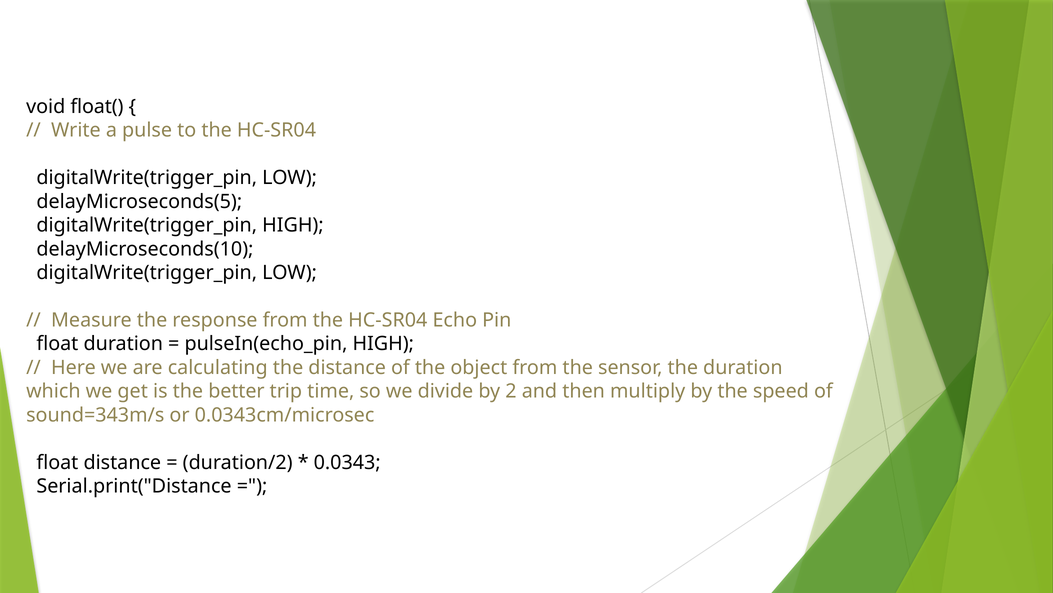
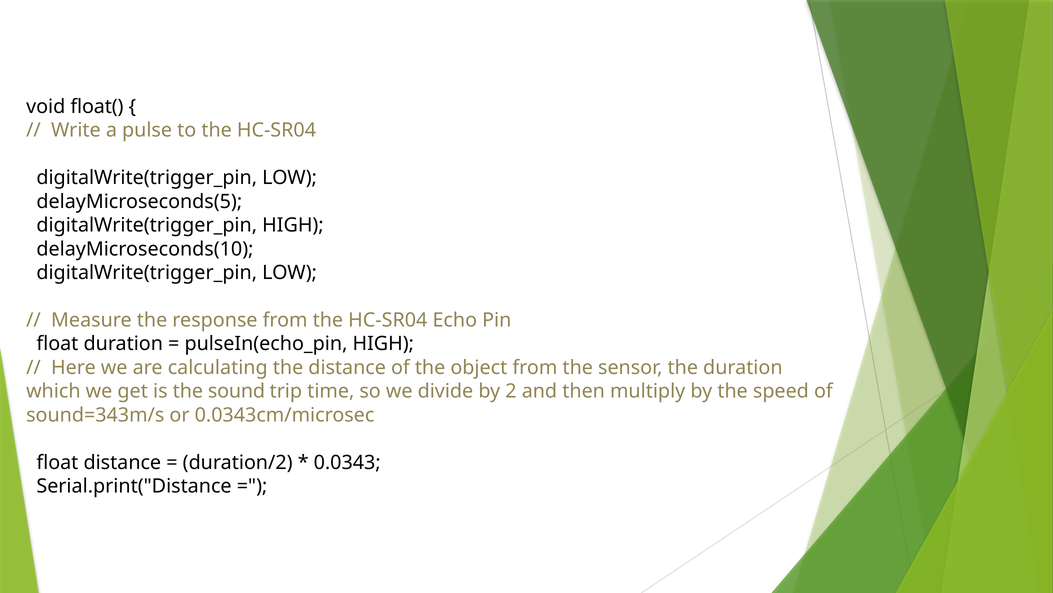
better: better -> sound (236, 391)
